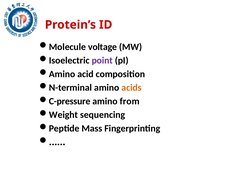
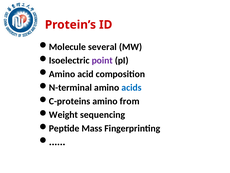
voltage: voltage -> several (102, 47)
acids colour: orange -> blue (131, 87)
C-pressure: C-pressure -> C-proteins (70, 101)
